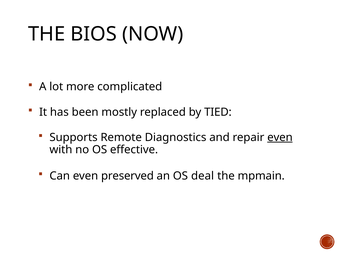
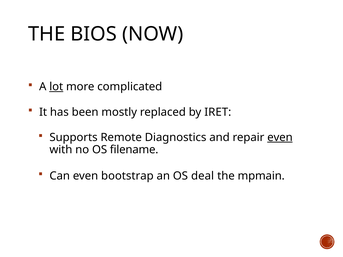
lot underline: none -> present (56, 87)
TIED: TIED -> IRET (218, 112)
effective: effective -> filename (134, 150)
preserved: preserved -> bootstrap (127, 176)
